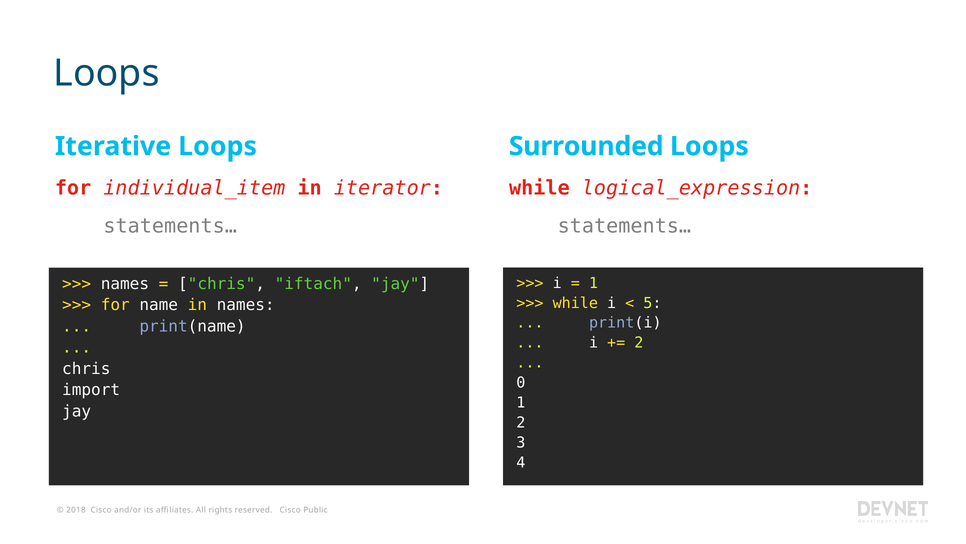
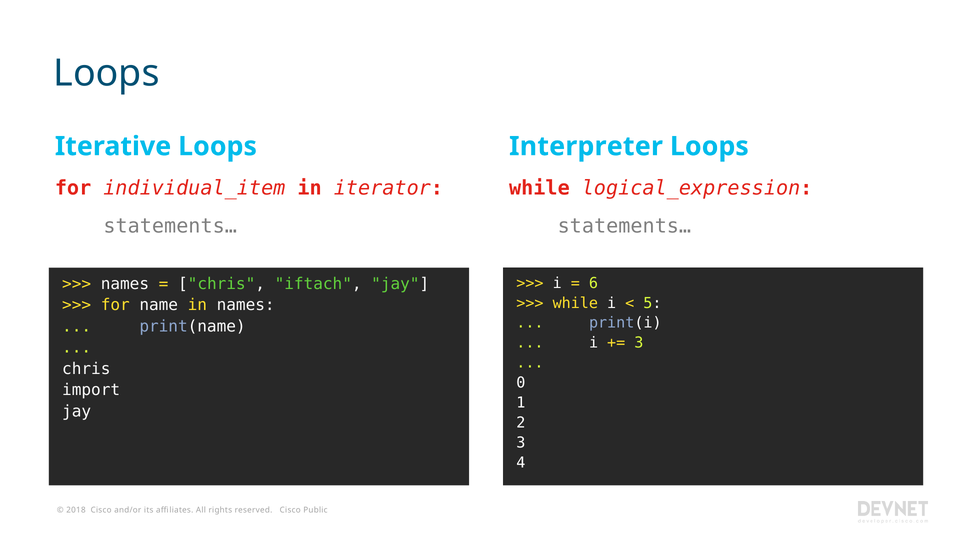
Surrounded: Surrounded -> Interpreter (586, 146)
1: 1 -> 6 (593, 283)
2: 2 -> 3 (639, 343)
